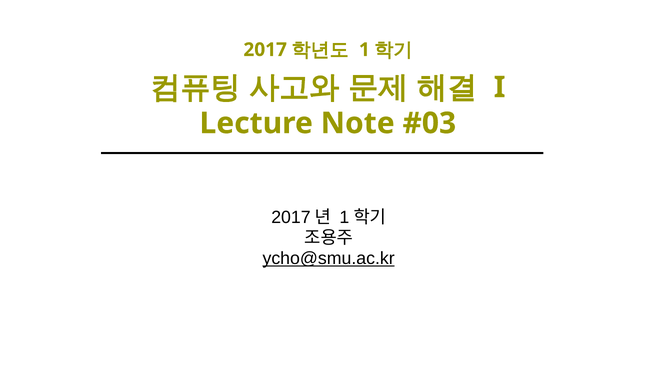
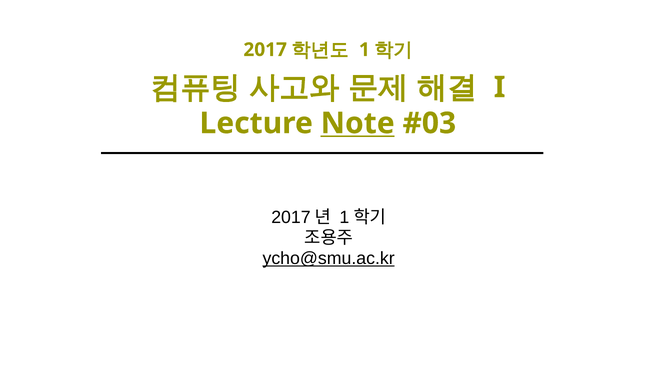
Note underline: none -> present (358, 123)
